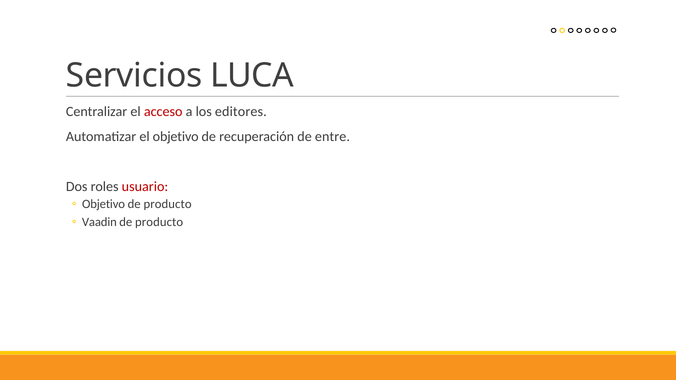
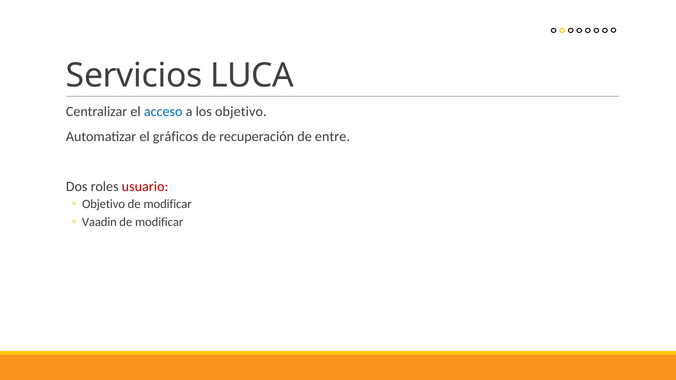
acceso colour: red -> blue (163, 112)
los editores: editores -> objetivo (241, 112)
el objetivo: objetivo -> gráficos (176, 137)
producto: producto -> modificar (168, 204)
producto: producto -> modificar (159, 222)
